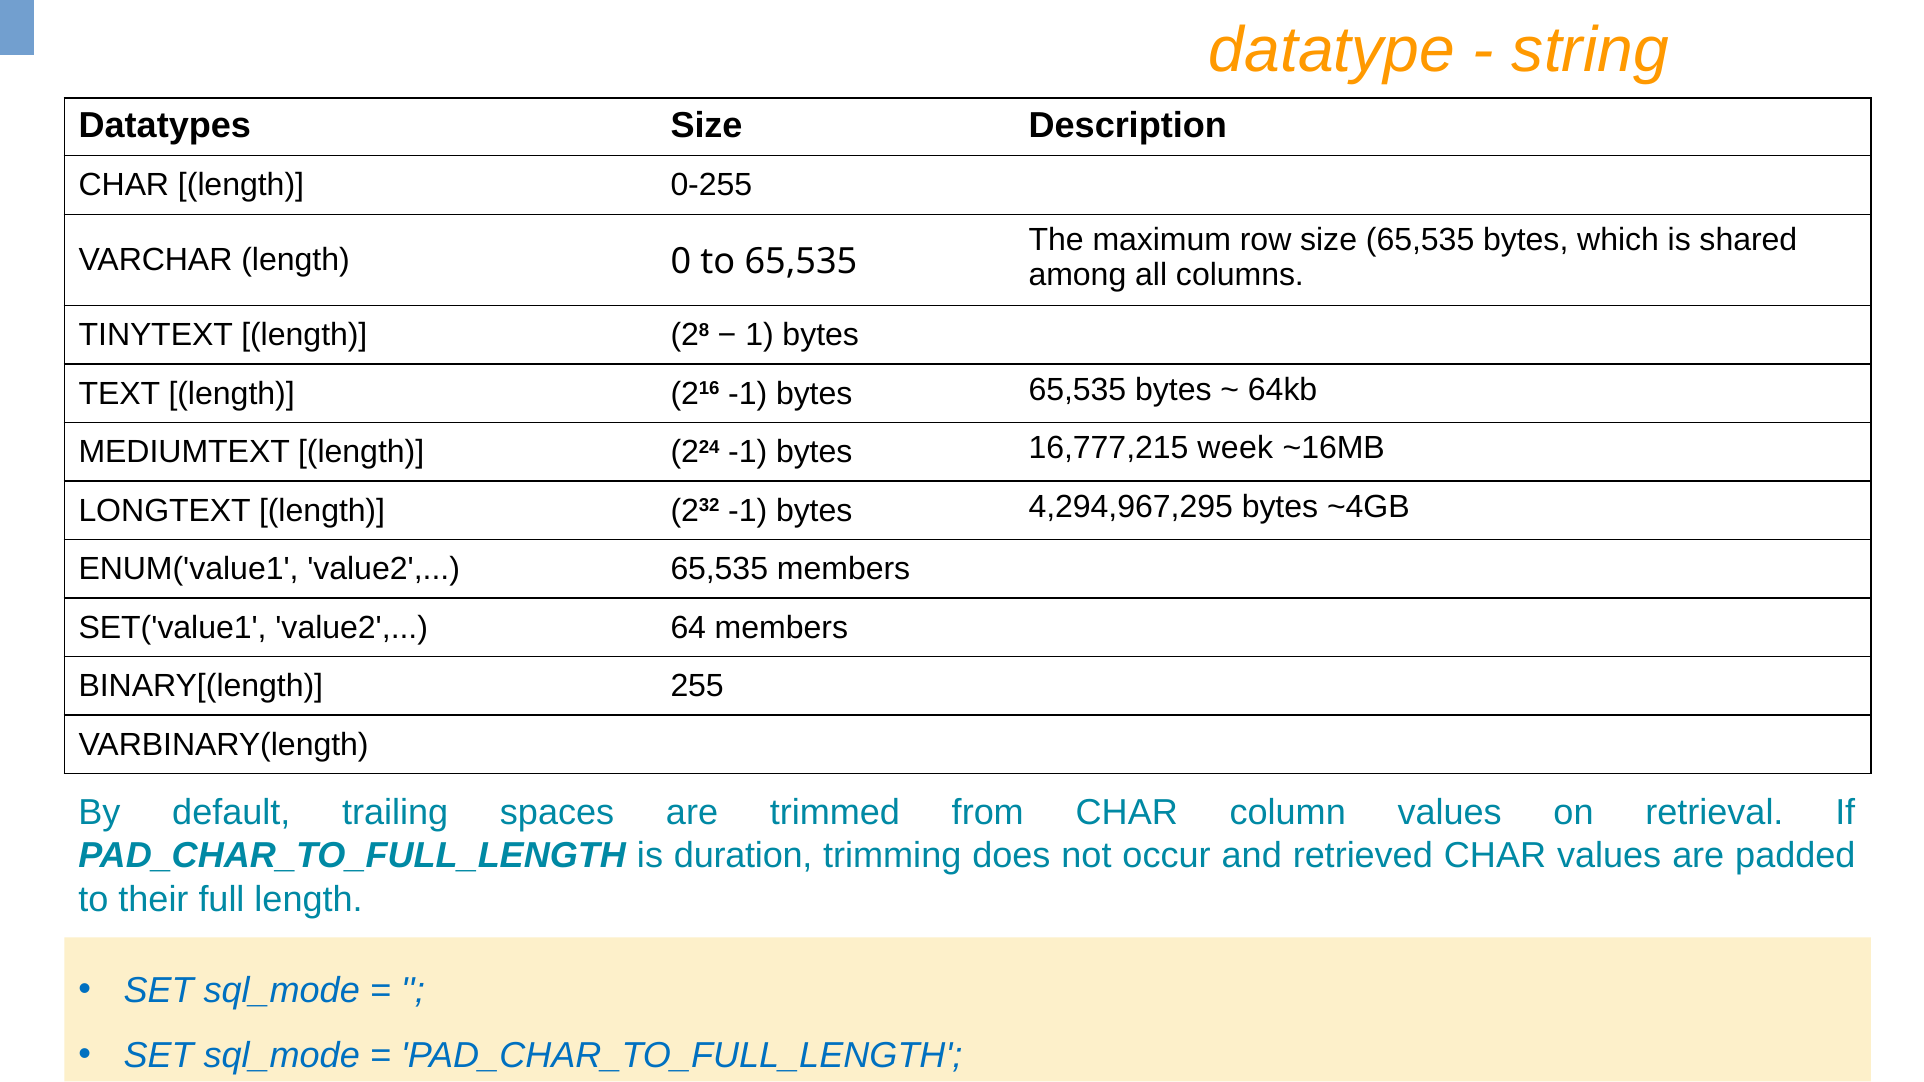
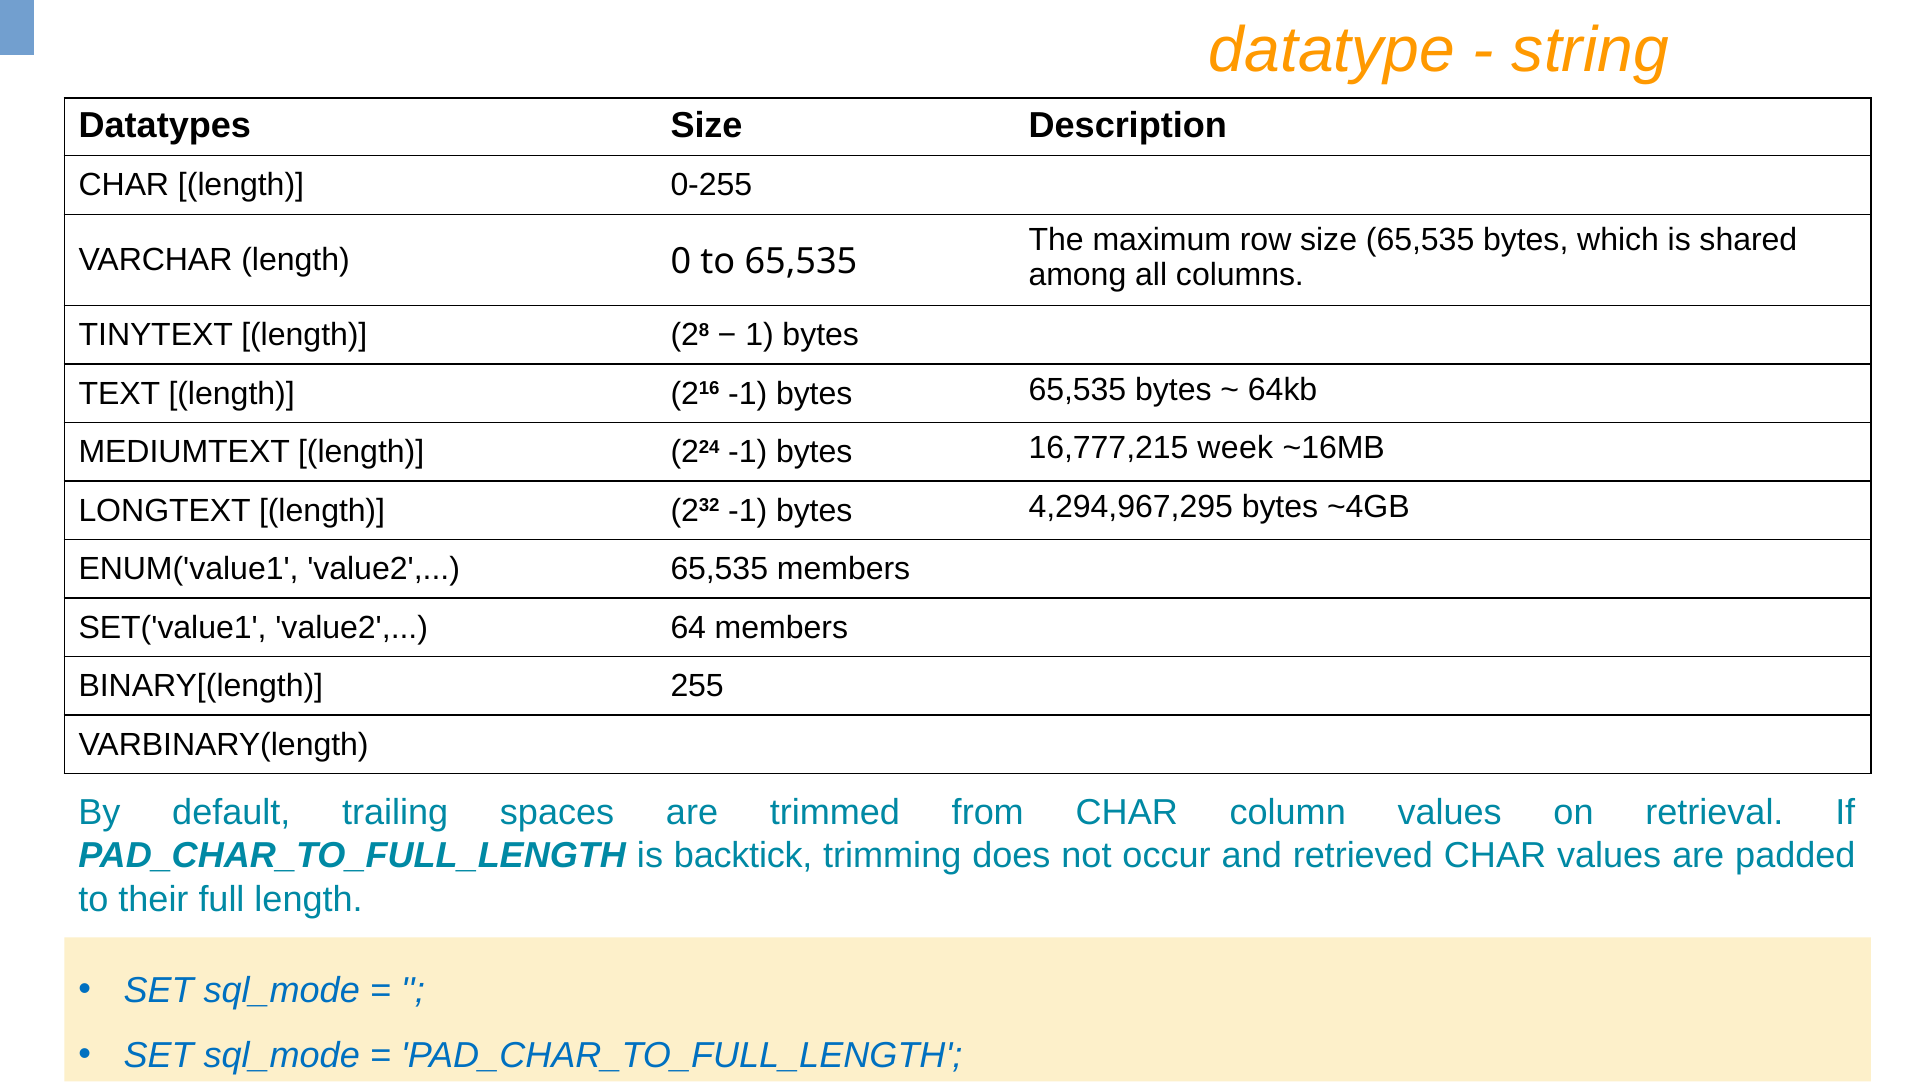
duration: duration -> backtick (743, 856)
